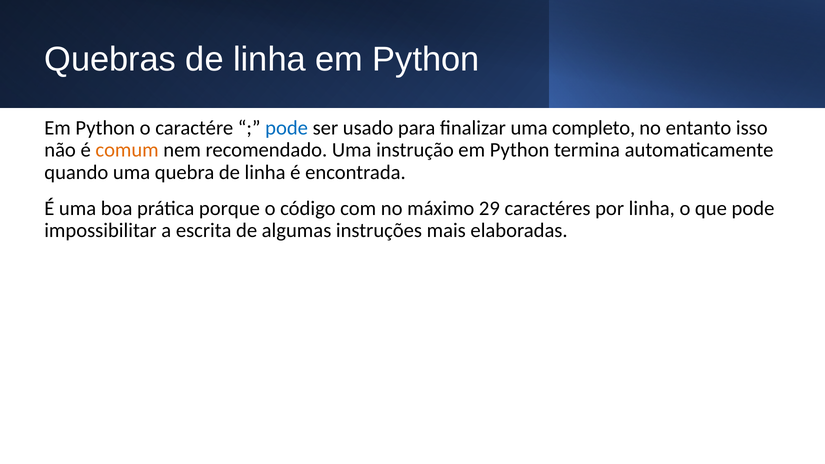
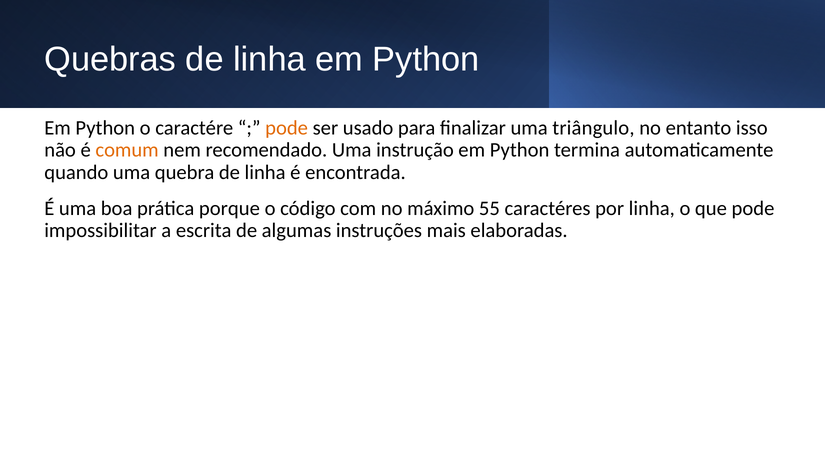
pode colour: blue -> orange (287, 128)
completo: completo -> triângulo (593, 128)
29: 29 -> 55 (489, 208)
